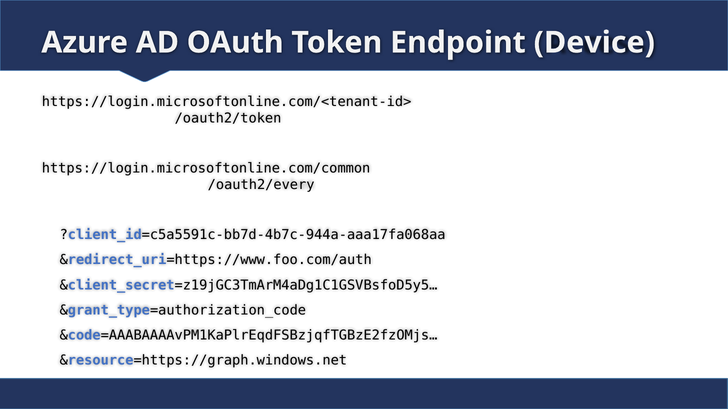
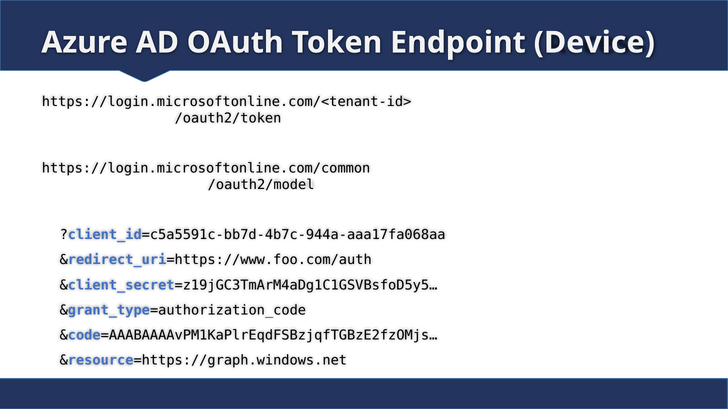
/oauth2/every: /oauth2/every -> /oauth2/model (261, 185)
